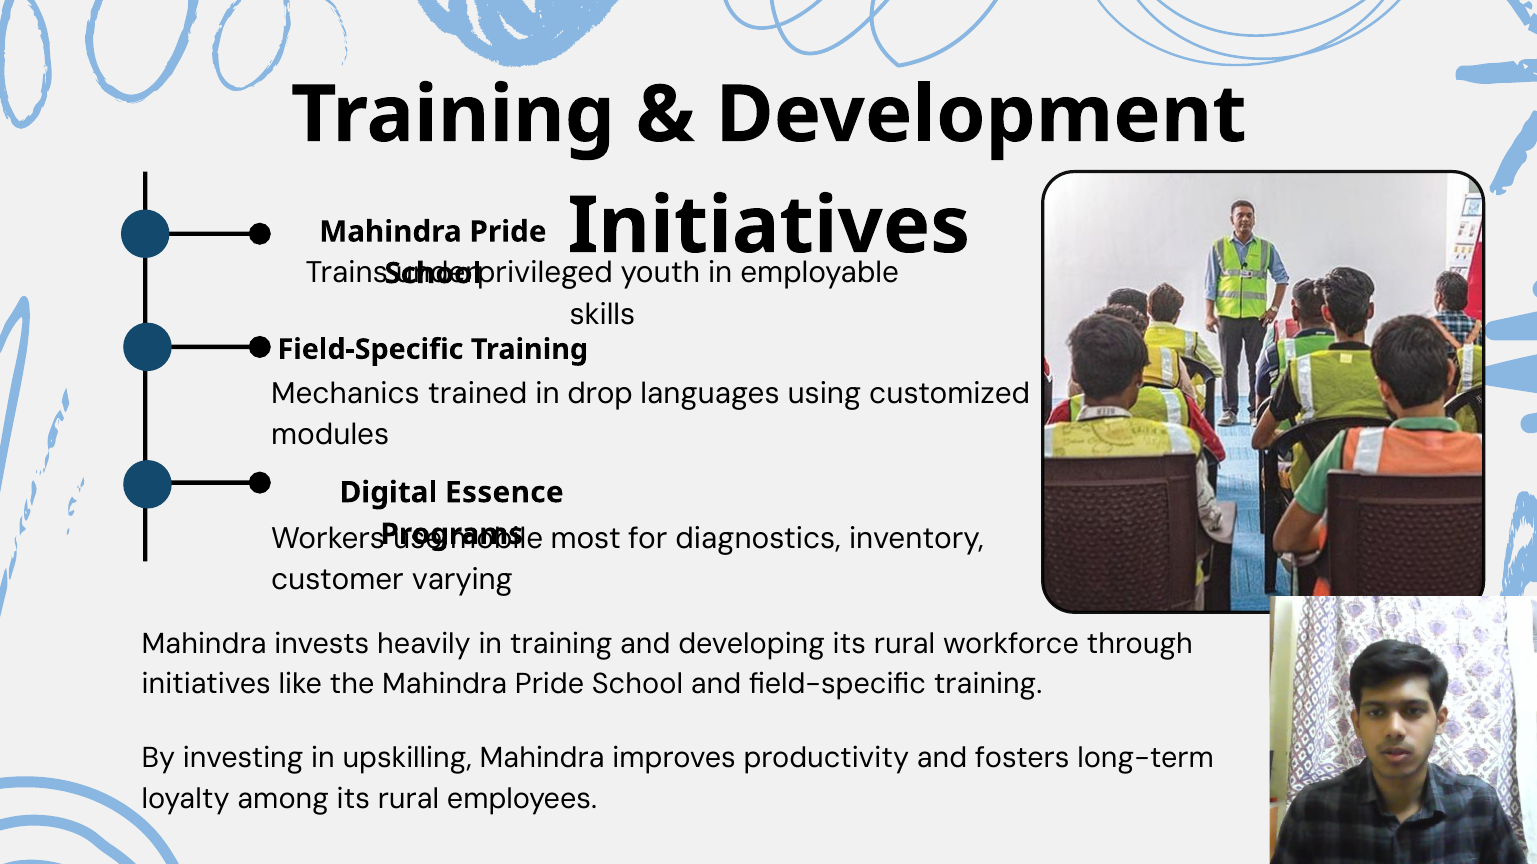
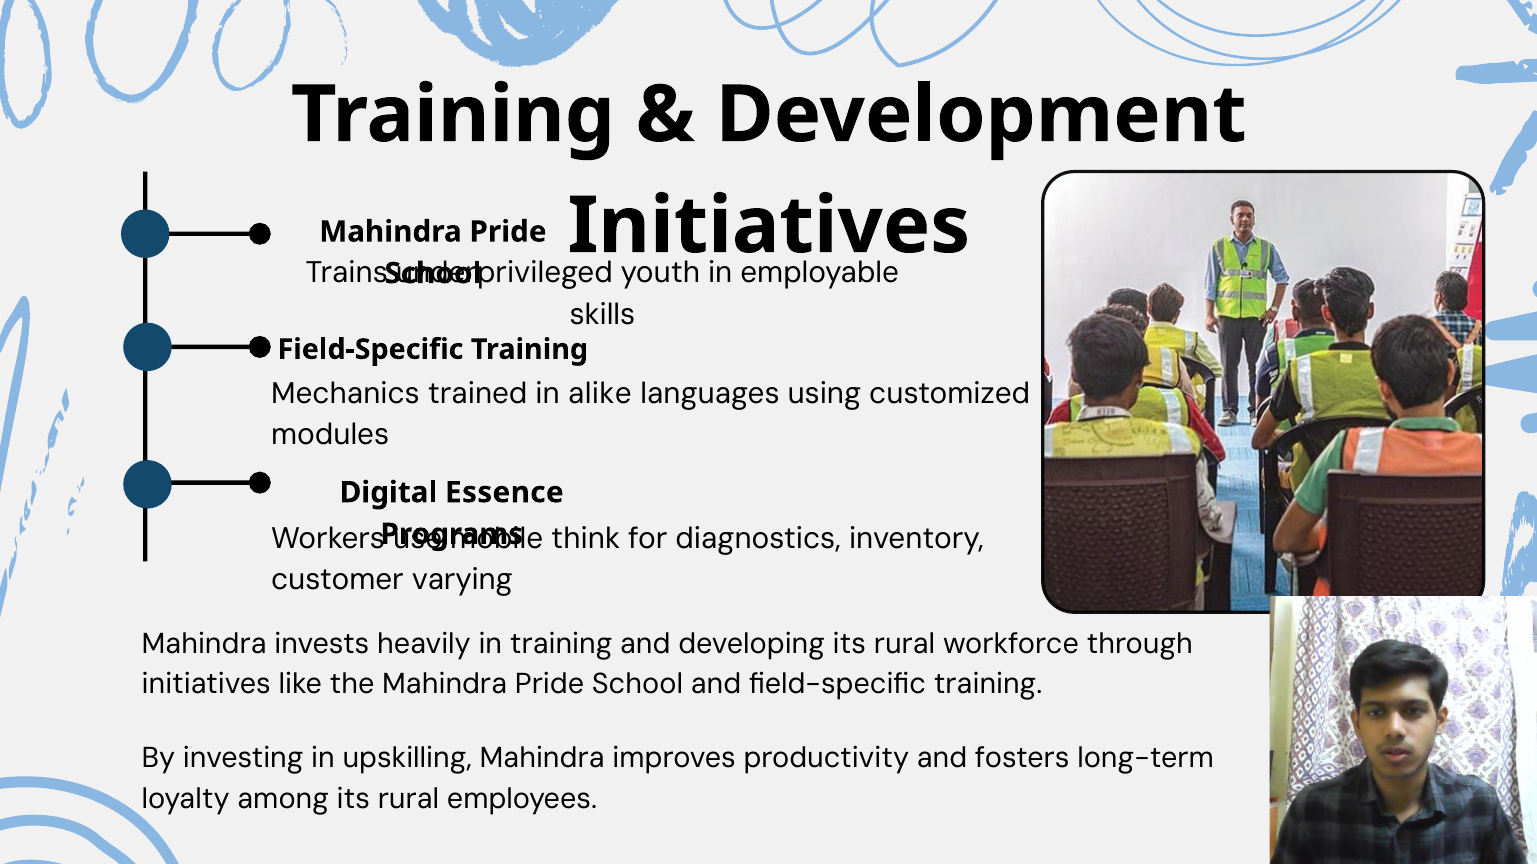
drop: drop -> alike (600, 394)
most: most -> think (586, 539)
